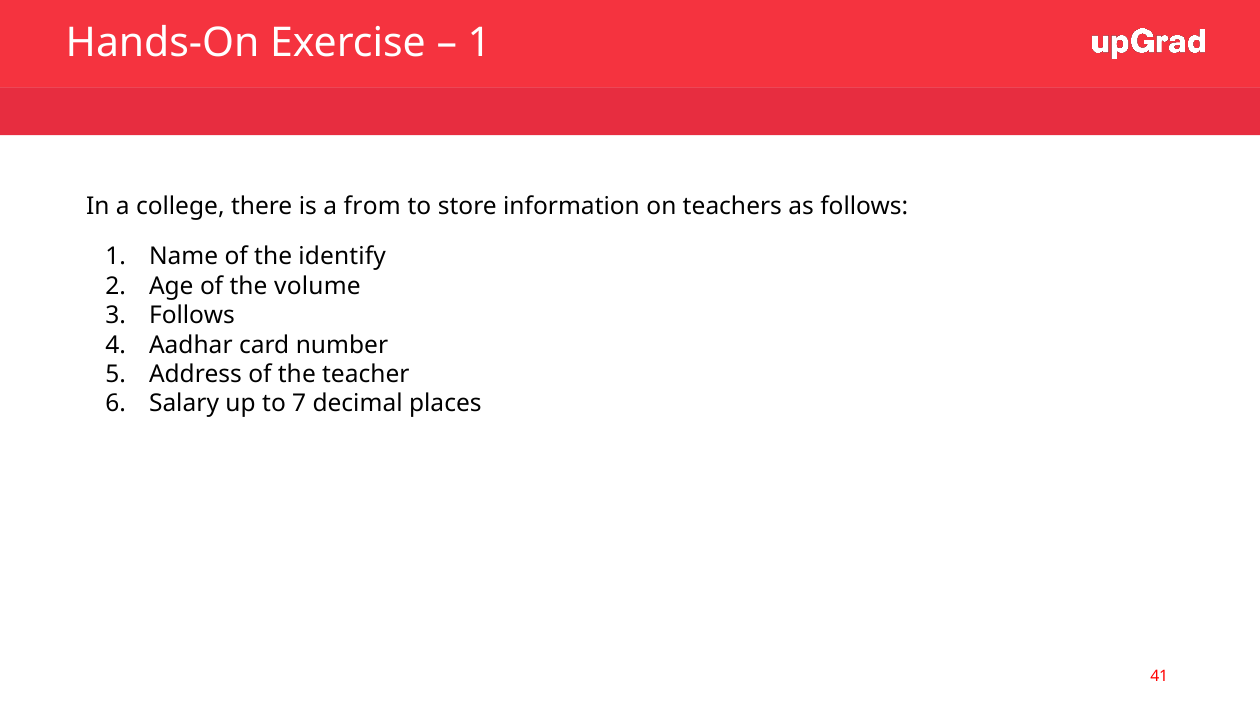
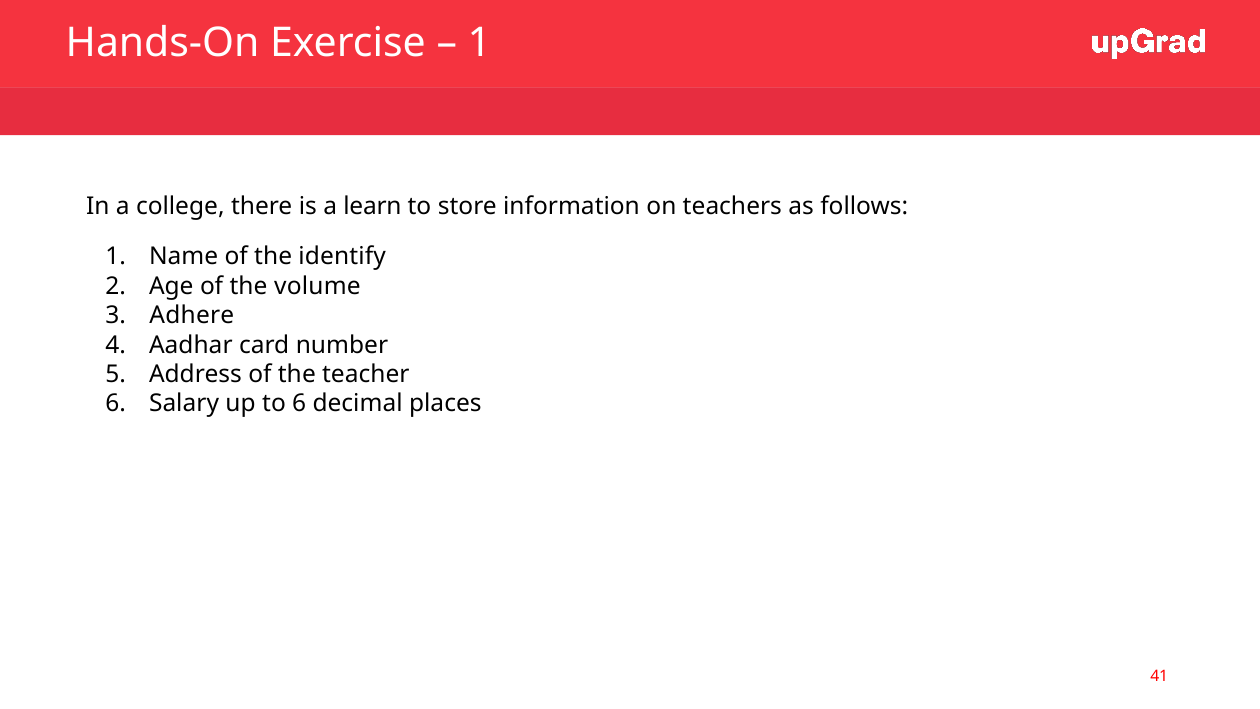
from: from -> learn (372, 206)
Follows: Follows -> Adhere (192, 315)
to 7: 7 -> 6 (299, 404)
